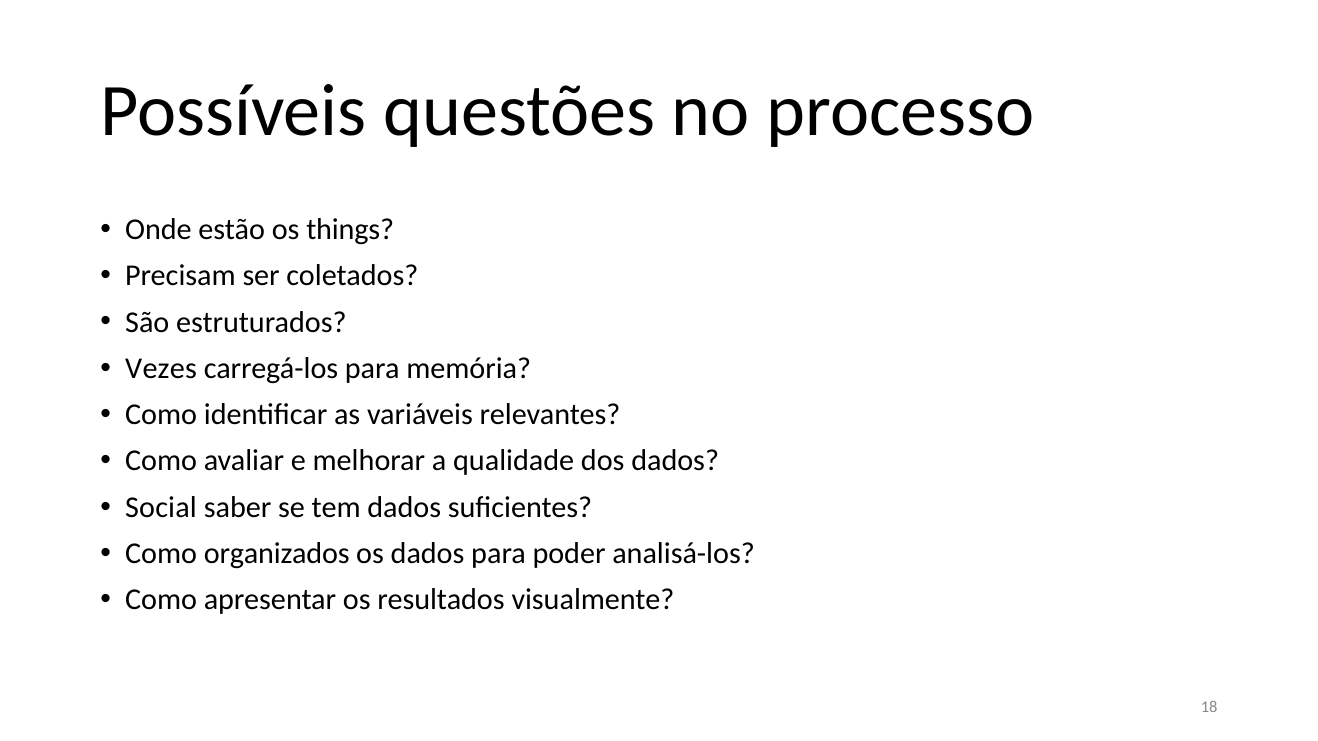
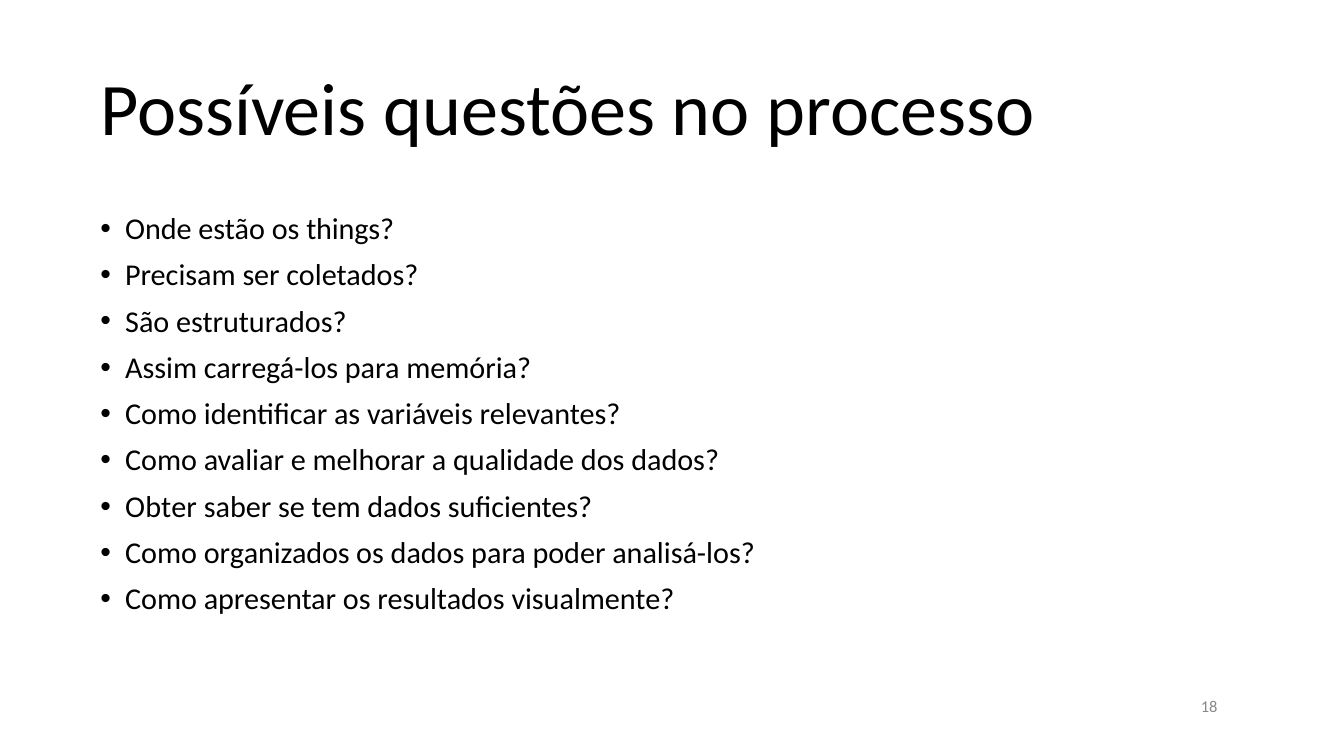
Vezes: Vezes -> Assim (161, 369)
Social: Social -> Obter (161, 507)
